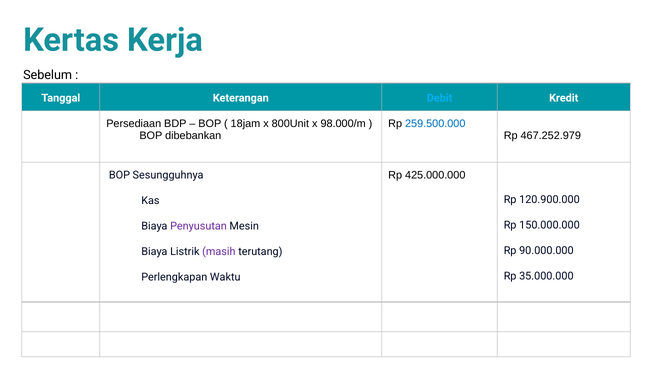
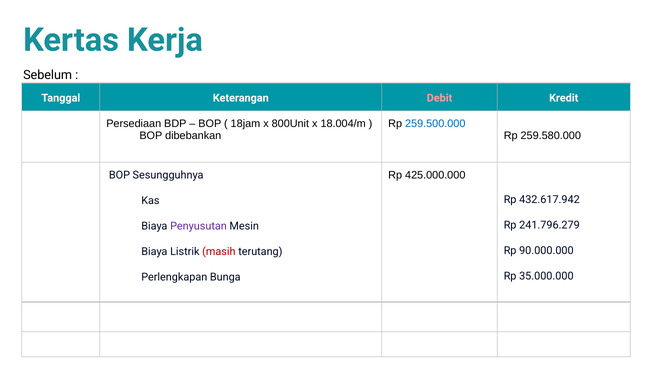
Debit colour: light blue -> pink (440, 98)
98.000/m: 98.000/m -> 18.004/m (343, 123)
467.252.979: 467.252.979 -> 259.580.000 (551, 136)
120.900.000: 120.900.000 -> 432.617.942 (549, 199)
150.000.000: 150.000.000 -> 241.796.279 (549, 225)
masih colour: purple -> red (219, 251)
Waktu: Waktu -> Bunga (225, 277)
